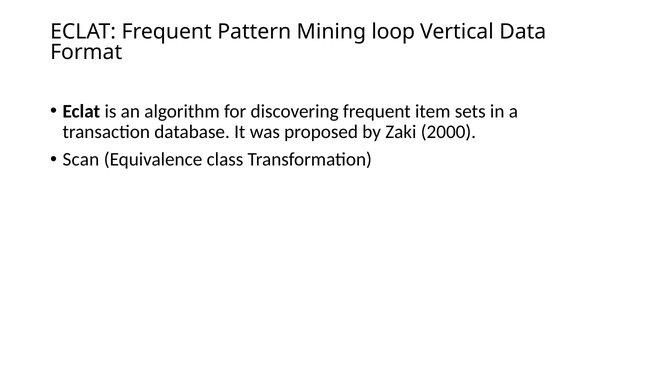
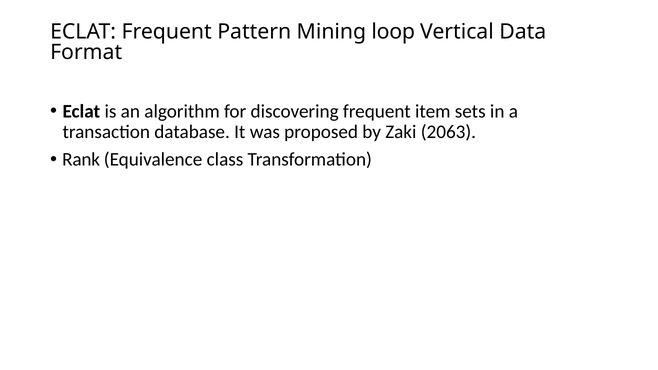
2000: 2000 -> 2063 (448, 132)
Scan: Scan -> Rank (81, 160)
